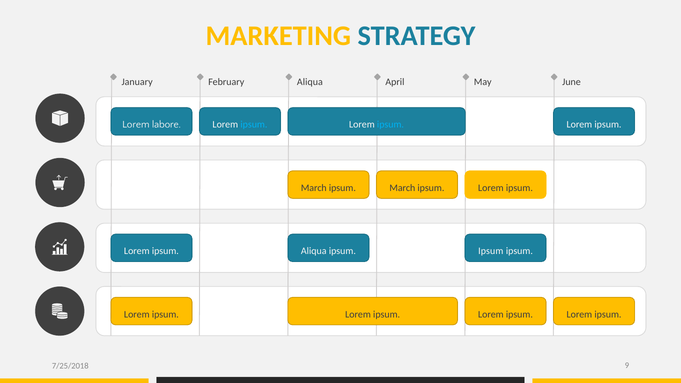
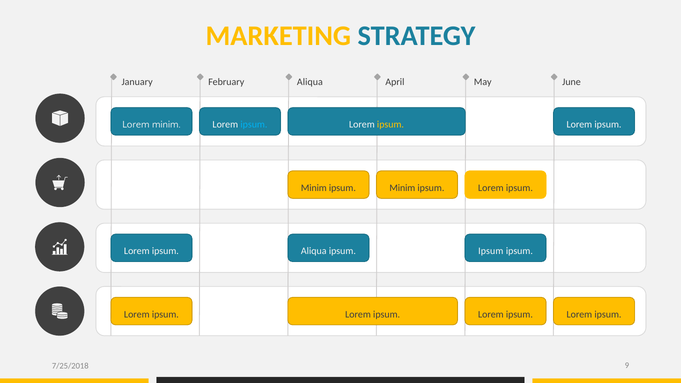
Lorem labore: labore -> minim (166, 125)
ipsum colour: light blue -> yellow (390, 125)
March: March -> Minim (314, 188)
ipsum March: March -> Minim (402, 188)
